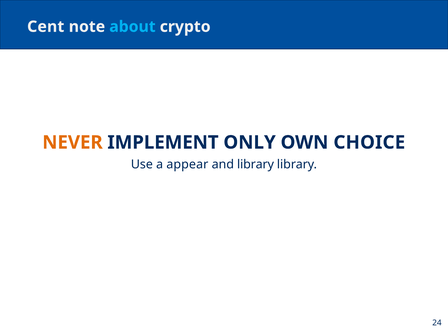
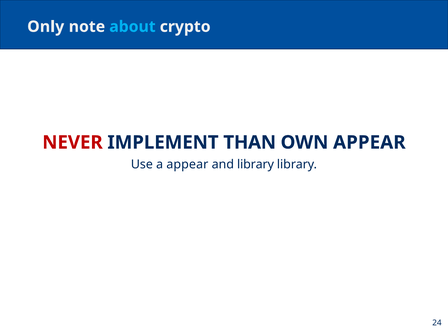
Cent: Cent -> Only (46, 27)
NEVER colour: orange -> red (72, 143)
ONLY: ONLY -> THAN (250, 143)
OWN CHOICE: CHOICE -> APPEAR (369, 143)
